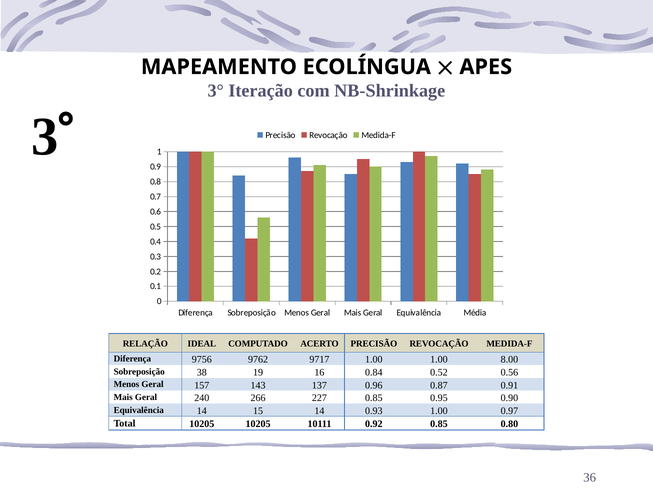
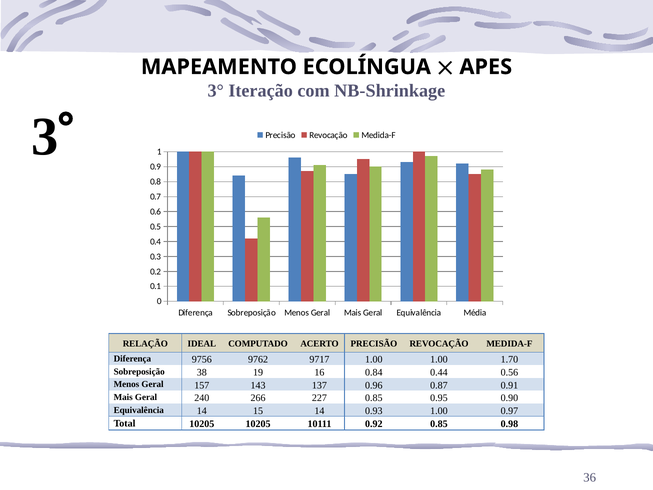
8.00: 8.00 -> 1.70 (509, 359)
0.52: 0.52 -> 0.44 (439, 372)
0.80: 0.80 -> 0.98 (509, 424)
